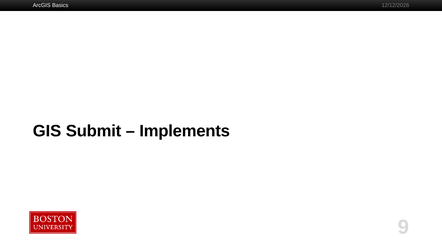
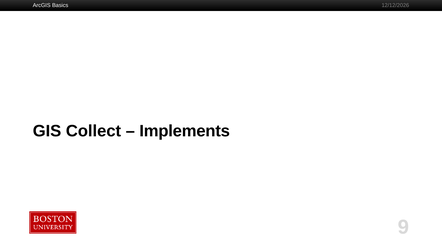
Submit: Submit -> Collect (93, 131)
